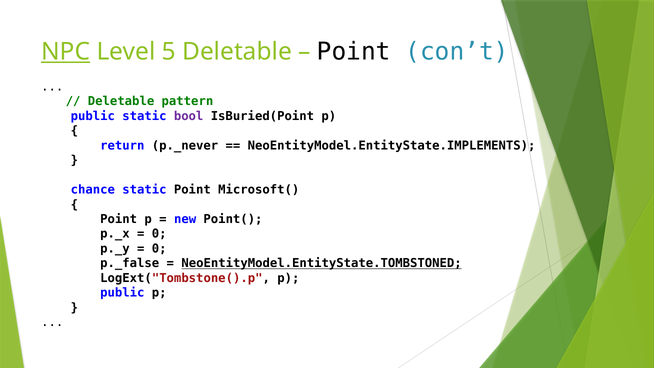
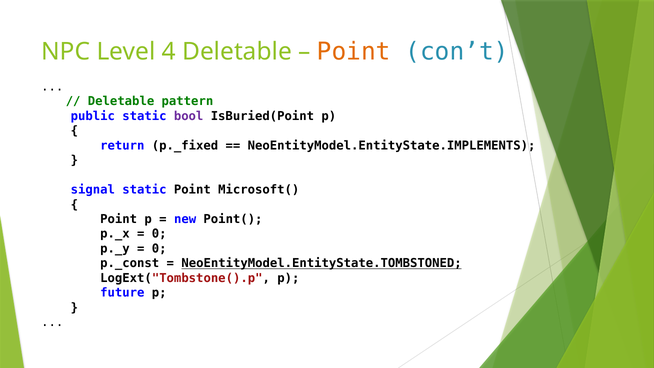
NPC underline: present -> none (66, 52)
5: 5 -> 4 (169, 52)
Point colour: black -> orange (354, 52)
p._never: p._never -> p._fixed (185, 146)
chance: chance -> signal (93, 190)
p._false: p._false -> p._const (130, 263)
public: public -> future (122, 293)
